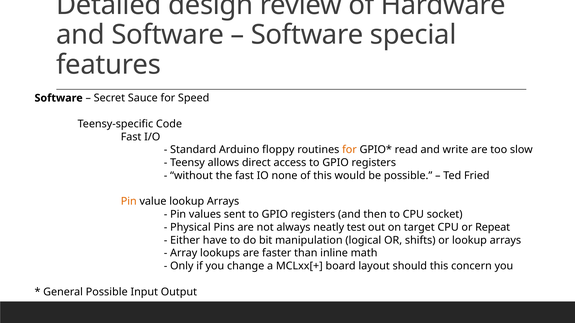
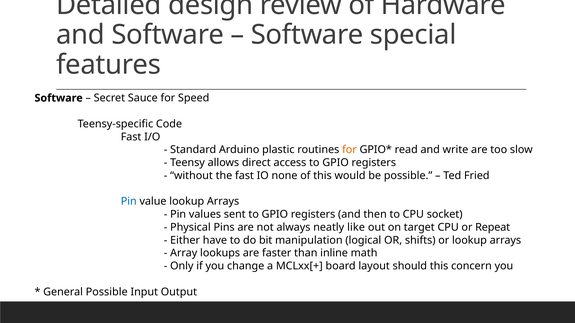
floppy: floppy -> plastic (278, 150)
Pin colour: orange -> blue (129, 202)
test: test -> like (356, 228)
